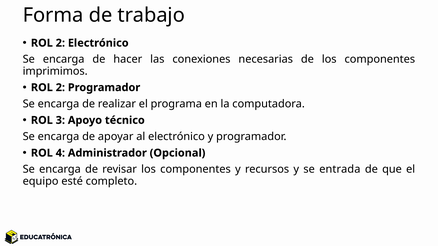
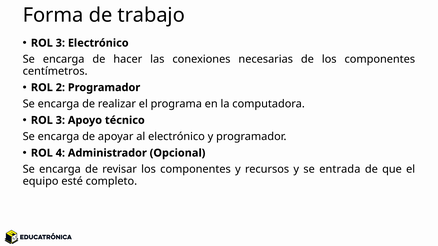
2: 2 -> 3 (60, 43)
imprimimos: imprimimos -> centímetros (55, 71)
